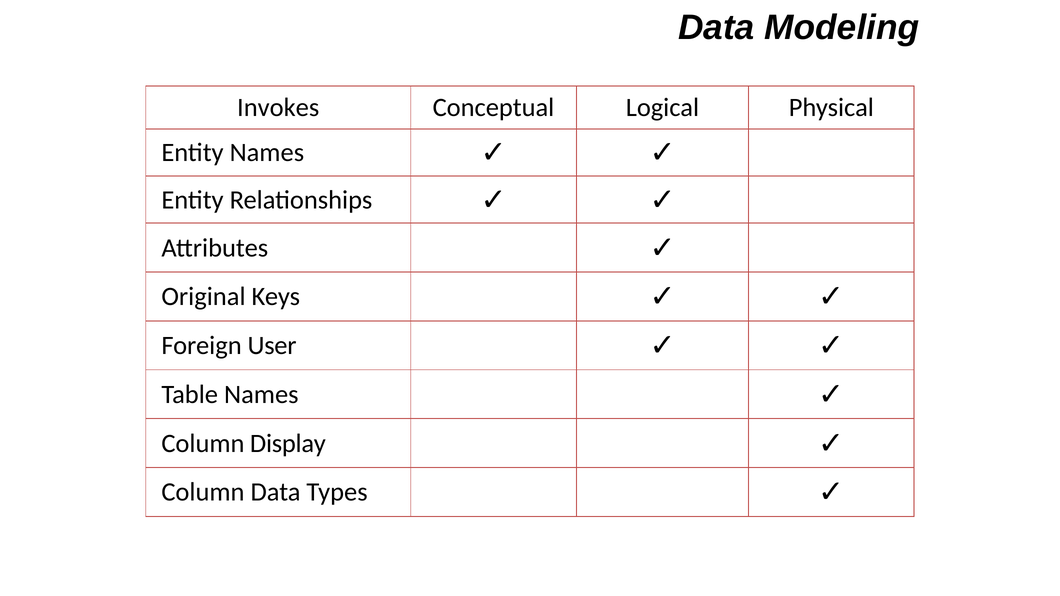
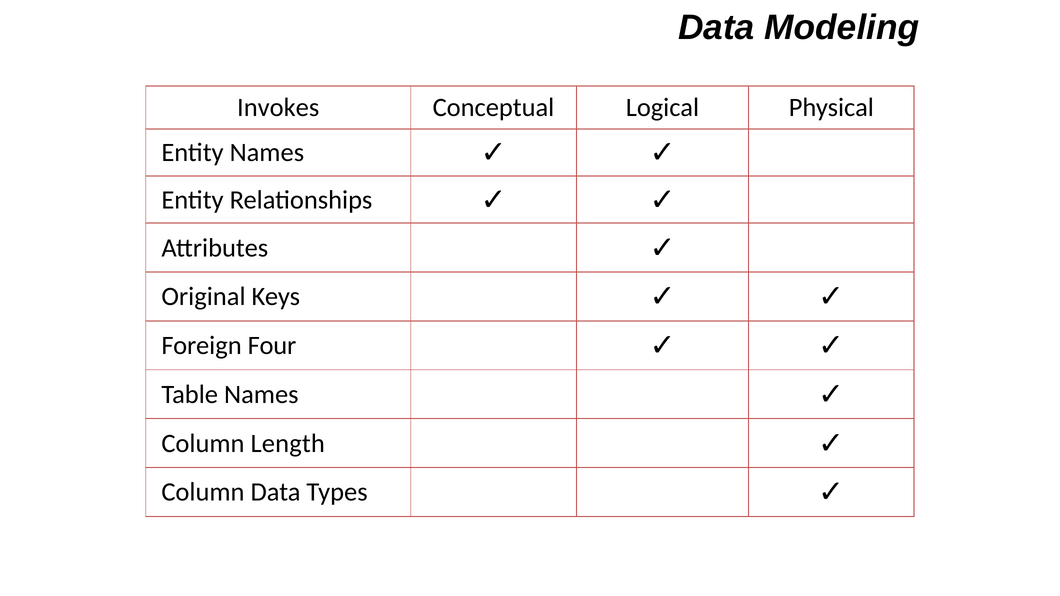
User: User -> Four (272, 346)
Display: Display -> Length (288, 444)
